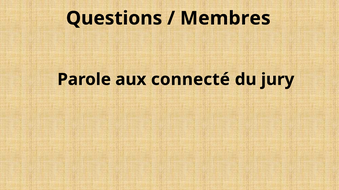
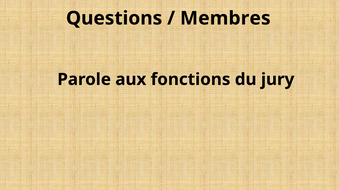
connecté: connecté -> fonctions (191, 80)
